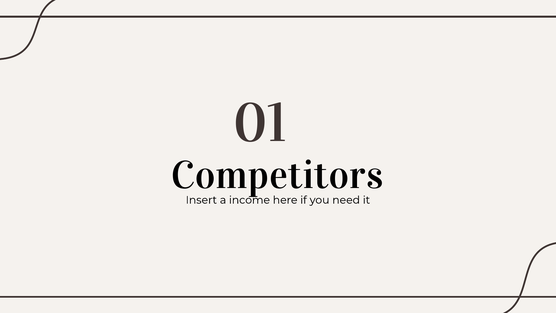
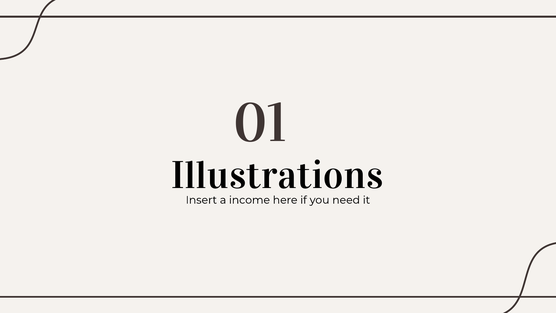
Competitors: Competitors -> Illustrations (277, 175)
